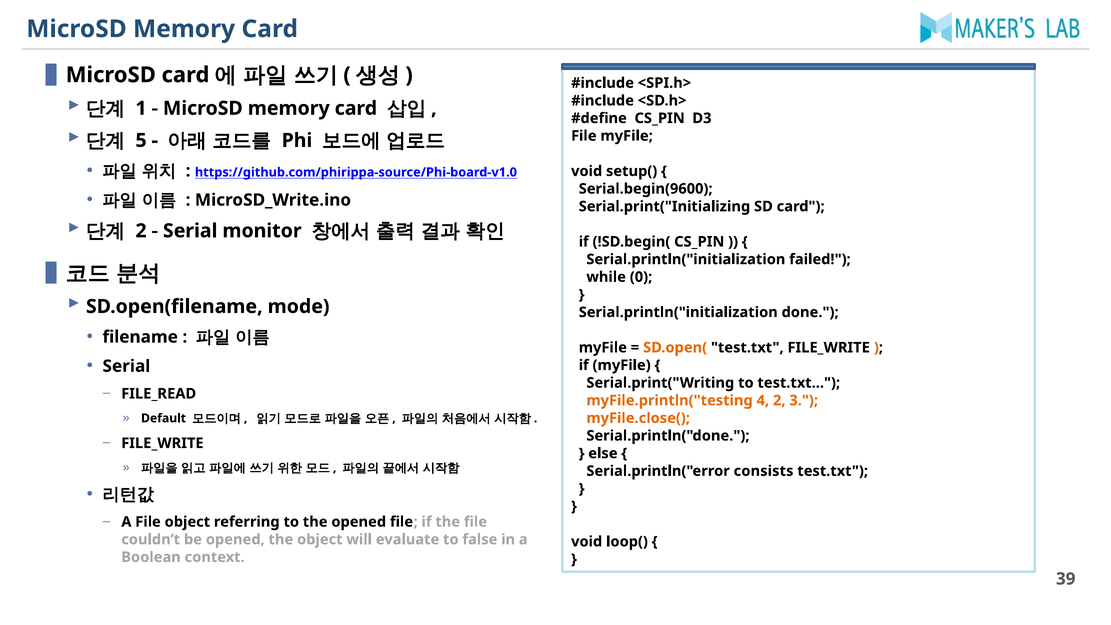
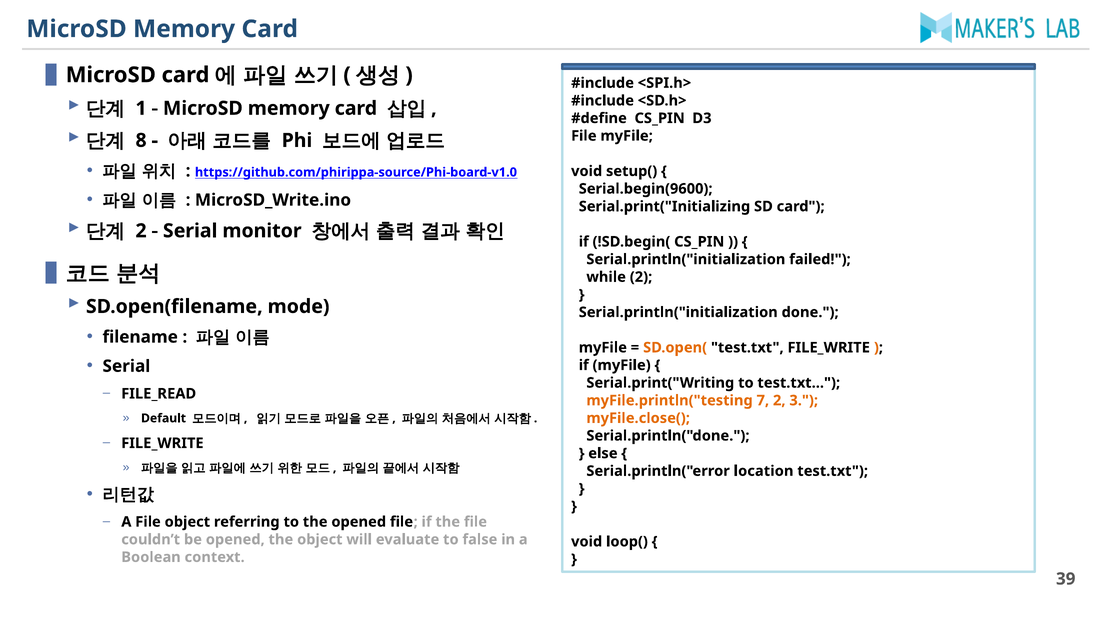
5: 5 -> 8 (141, 140)
while 0: 0 -> 2 (641, 277)
4: 4 -> 7 (763, 400)
consists: consists -> location (764, 471)
